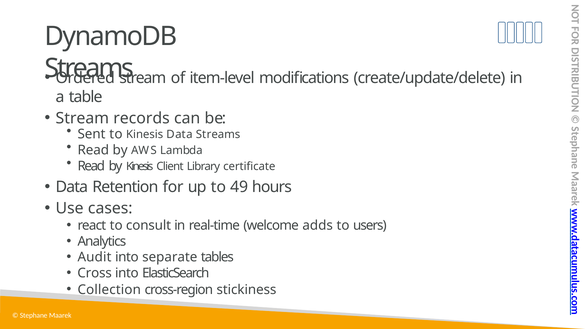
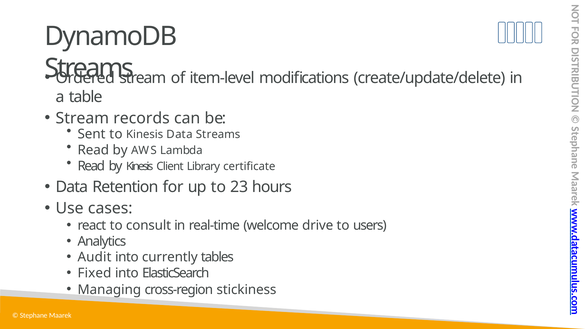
49: 49 -> 23 (239, 187)
adds: adds -> drive (318, 226)
separate: separate -> currently (170, 257)
Cross: Cross -> Fixed (94, 273)
Collection: Collection -> Managing (109, 290)
